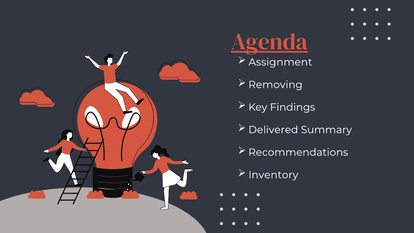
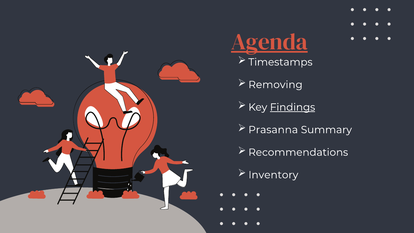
Assignment: Assignment -> Timestamps (280, 62)
Findings underline: none -> present (293, 107)
Delivered: Delivered -> Prasanna (273, 130)
